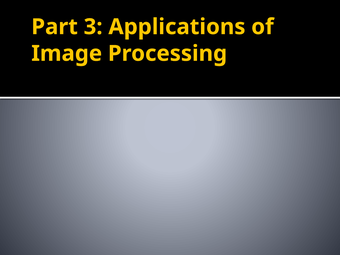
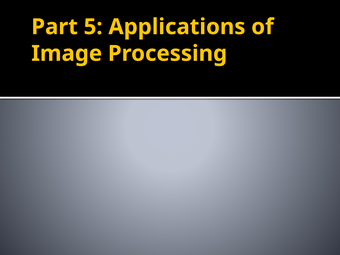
3: 3 -> 5 (93, 27)
